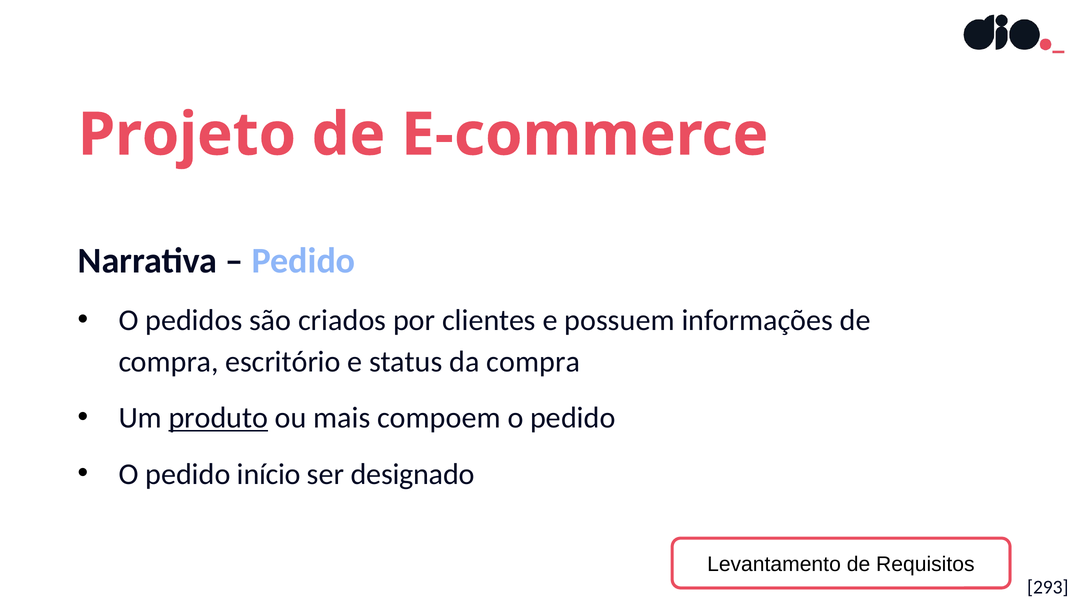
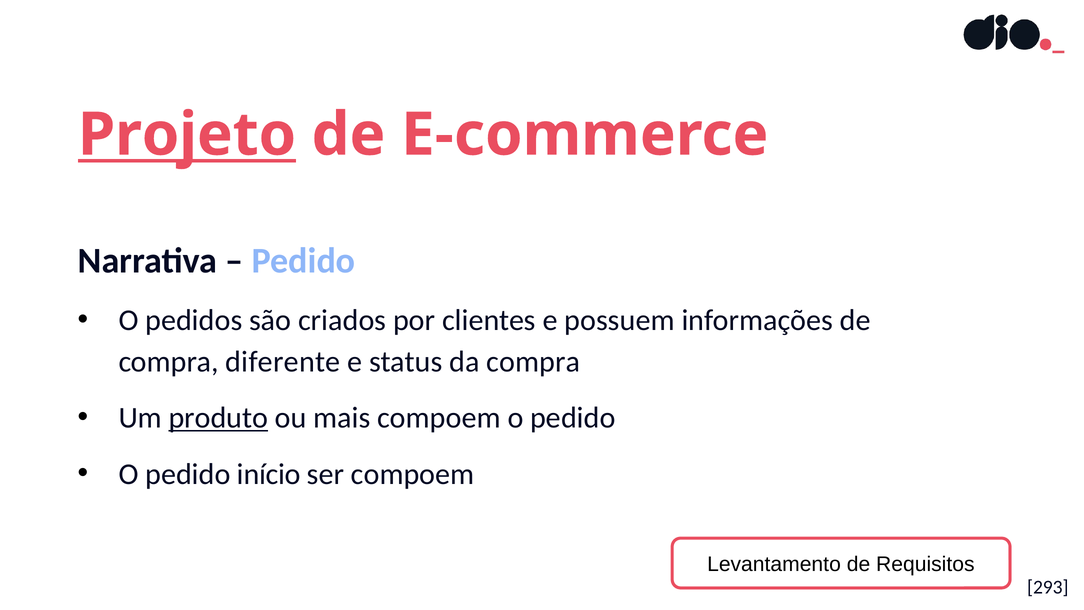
Projeto underline: none -> present (187, 135)
escritório: escritório -> diferente (283, 361)
ser designado: designado -> compoem (413, 474)
